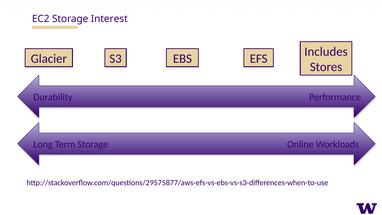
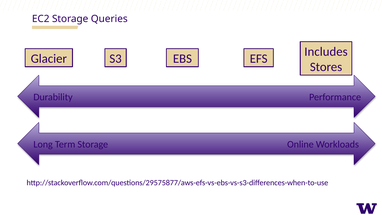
Interest: Interest -> Queries (109, 19)
